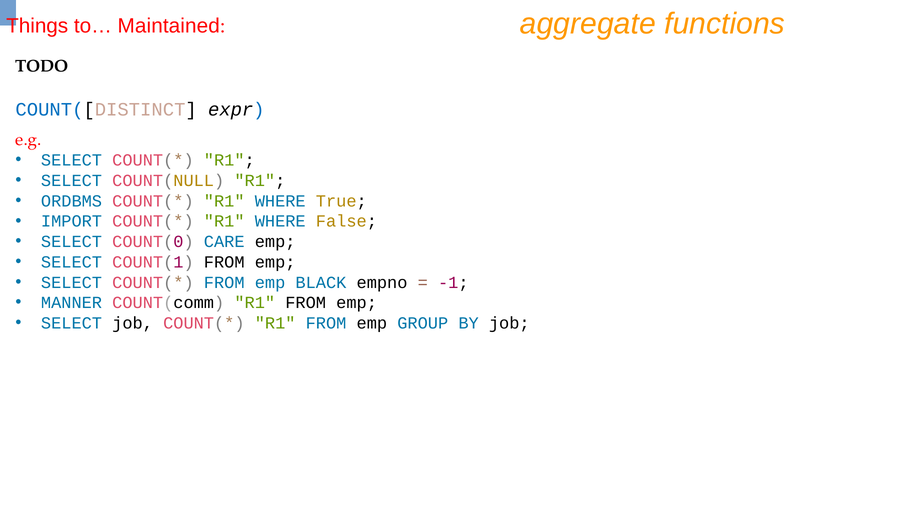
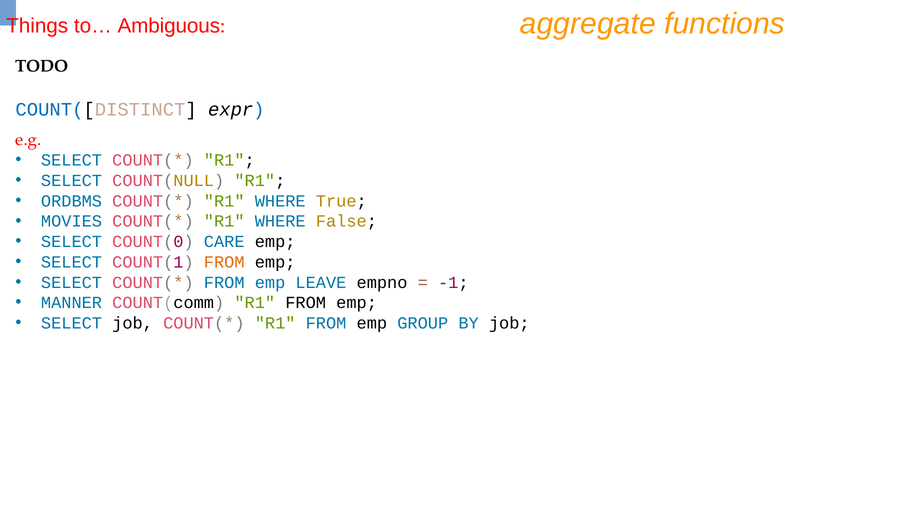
Maintained: Maintained -> Ambiguous (169, 26)
IMPORT: IMPORT -> MOVIES (72, 221)
FROM colour: black -> orange (224, 262)
BLACK: BLACK -> LEAVE (321, 282)
